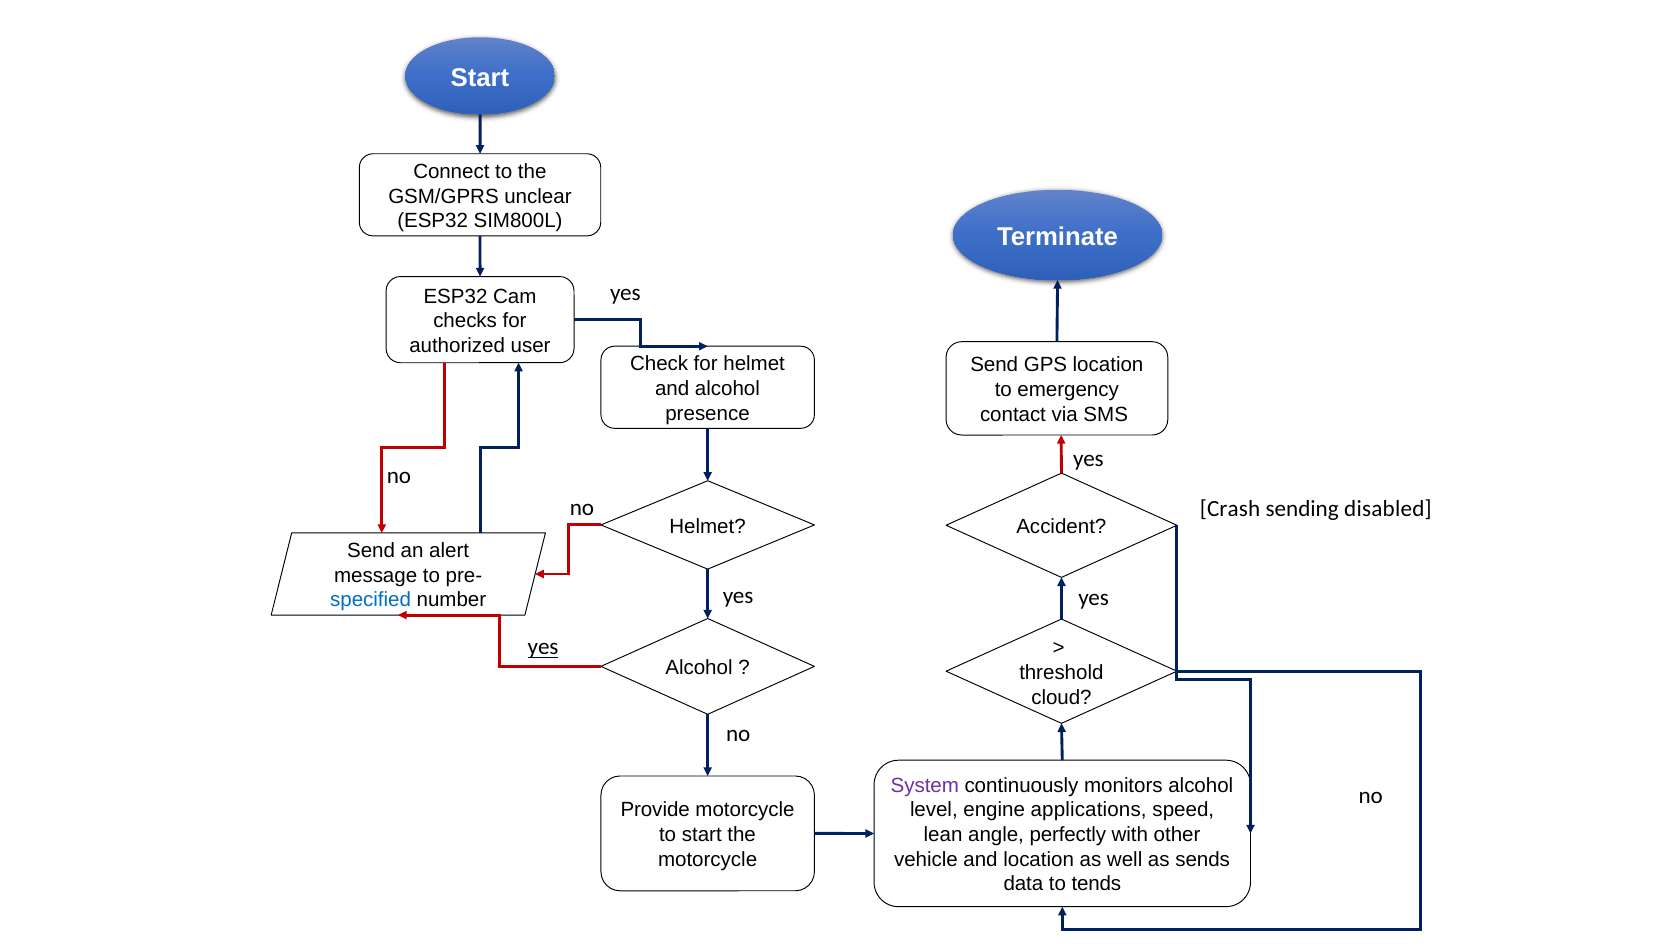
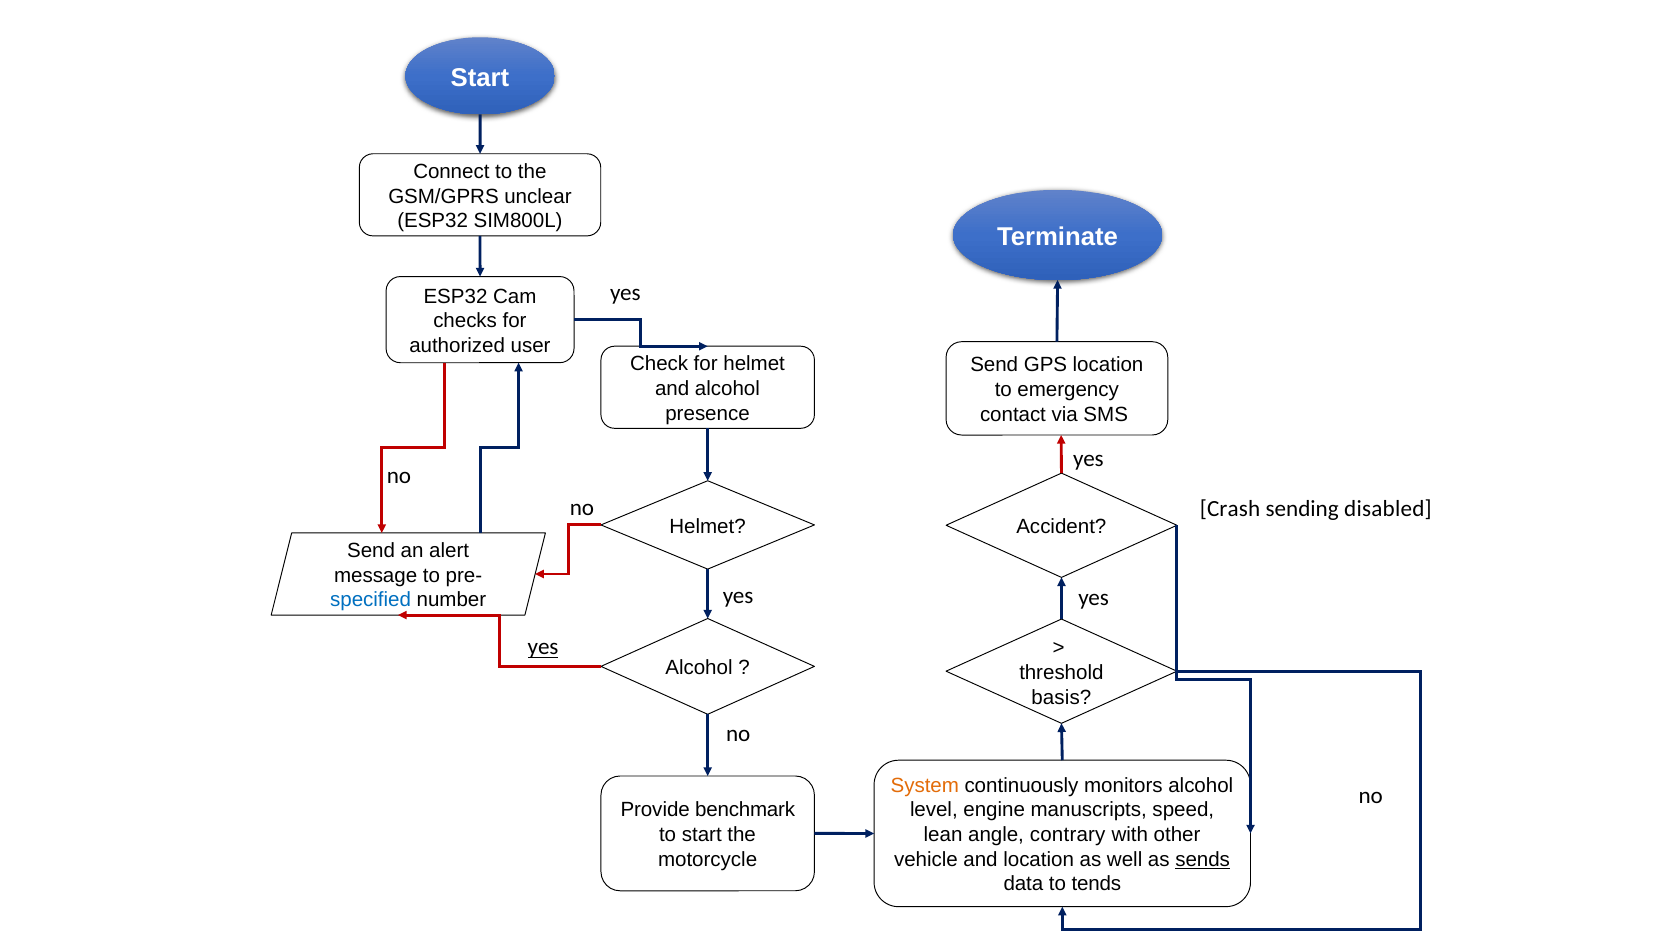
cloud: cloud -> basis (1061, 697)
System colour: purple -> orange (925, 785)
Provide motorcycle: motorcycle -> benchmark (745, 810)
applications: applications -> manuscripts (1089, 810)
perfectly: perfectly -> contrary (1068, 835)
sends underline: none -> present (1203, 859)
